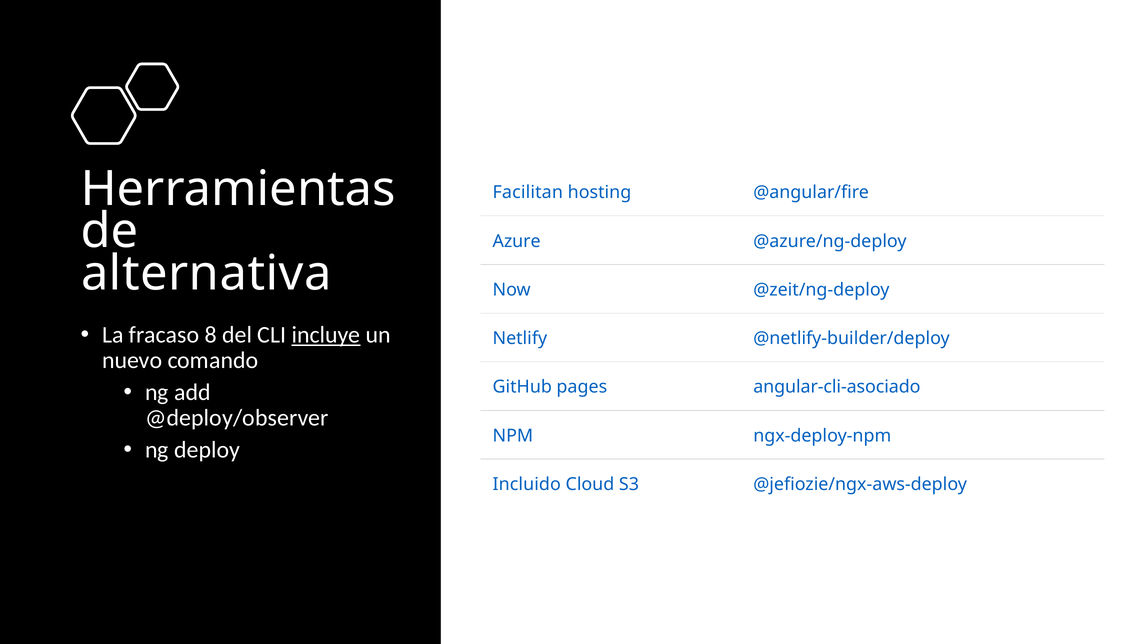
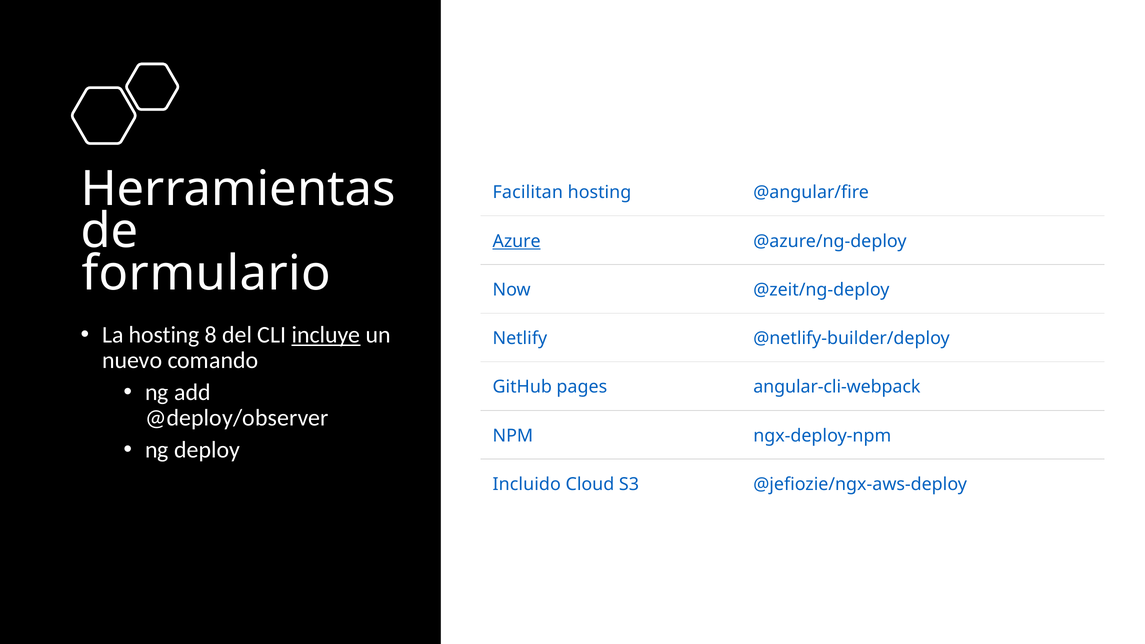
Azure underline: none -> present (517, 241)
alternativa: alternativa -> formulario (206, 274)
La fracaso: fracaso -> hosting (164, 335)
angular-cli-asociado: angular-cli-asociado -> angular-cli-webpack (837, 387)
